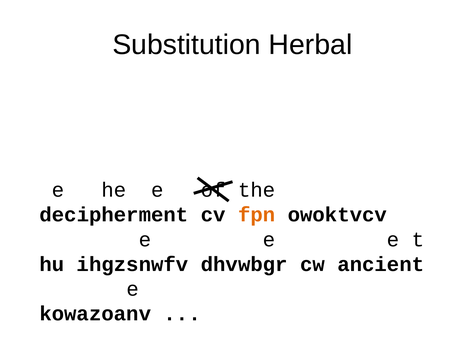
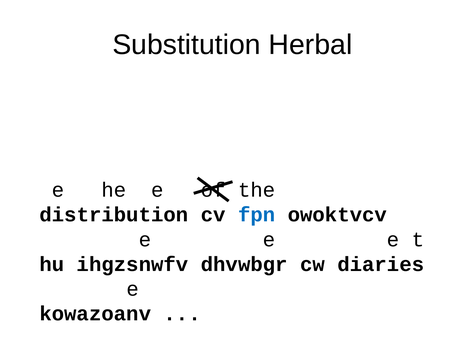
decipherment: decipherment -> distribution (114, 215)
fpn colour: orange -> blue (257, 215)
ancient: ancient -> diaries (381, 265)
